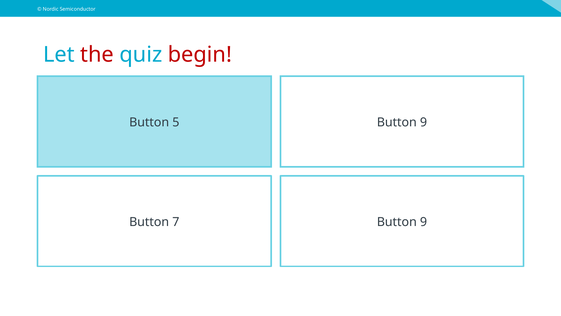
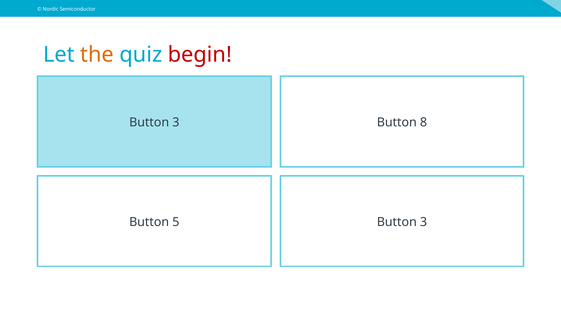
the colour: red -> orange (97, 55)
5: 5 -> 3 (176, 122)
9: 9 -> 8 (424, 122)
7: 7 -> 5 (176, 222)
9: 9 -> 3 (424, 222)
